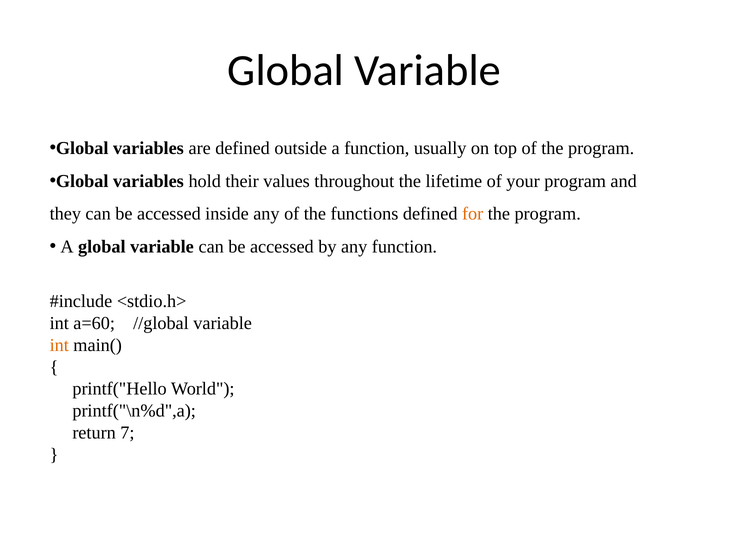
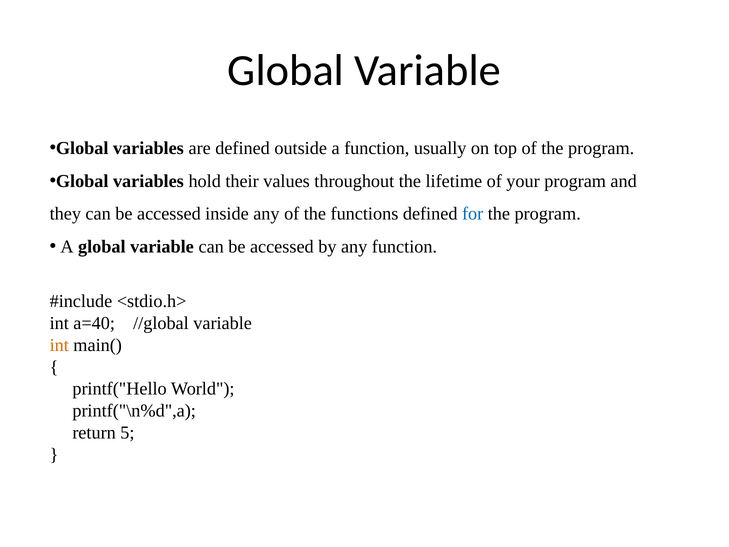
for colour: orange -> blue (473, 214)
a=60: a=60 -> a=40 (94, 323)
7: 7 -> 5 (127, 433)
